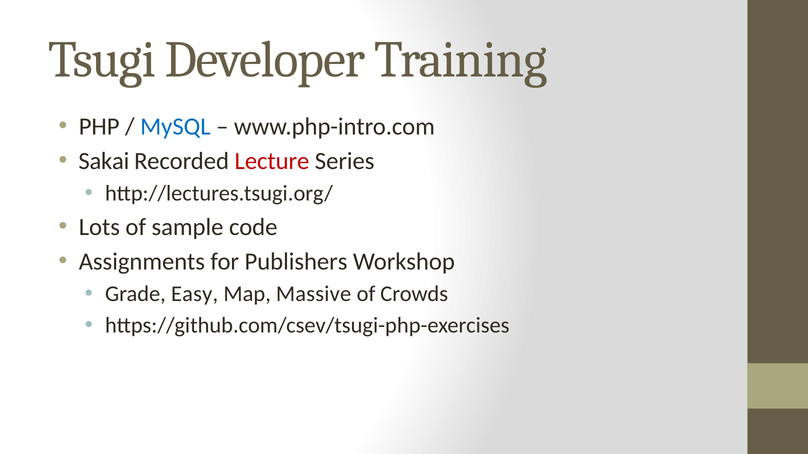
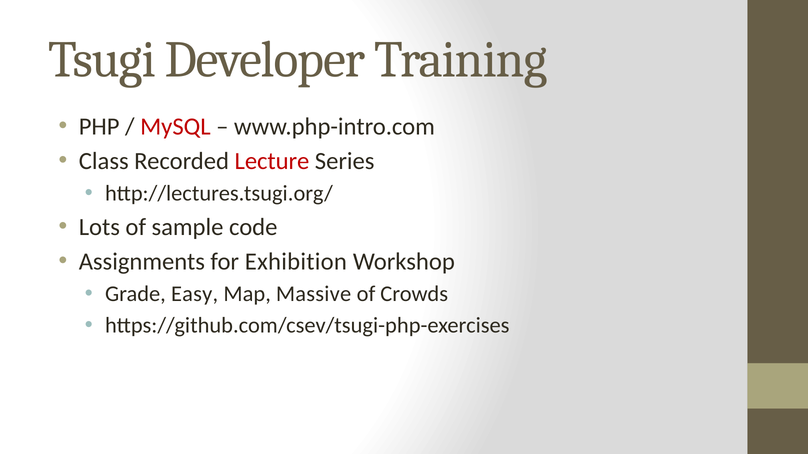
MySQL colour: blue -> red (175, 127)
Sakai: Sakai -> Class (104, 161)
Publishers: Publishers -> Exhibition (296, 262)
